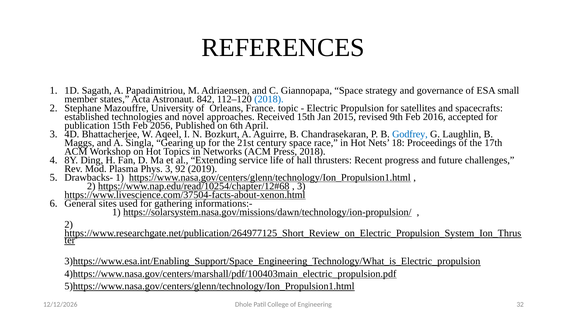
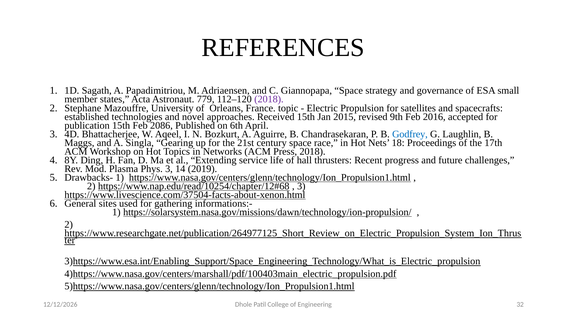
842: 842 -> 779 (206, 99)
2018 colour: blue -> purple (269, 99)
2056: 2056 -> 2086 (161, 125)
92: 92 -> 14 (180, 169)
